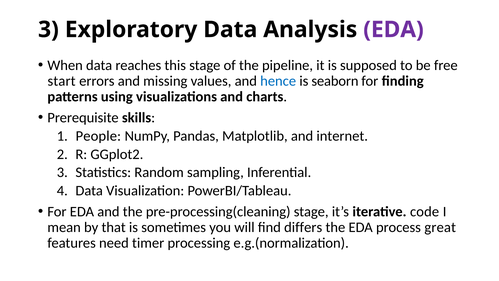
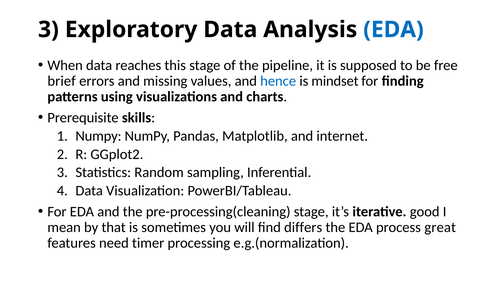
EDA colour: purple -> blue (393, 30)
start: start -> brief (62, 81)
seaborn: seaborn -> mindset (335, 81)
People: People -> Numpy (98, 136)
code: code -> good (425, 211)
